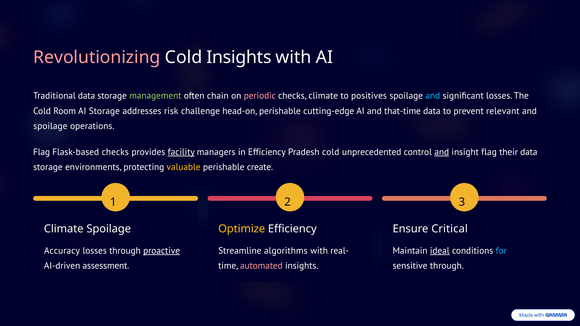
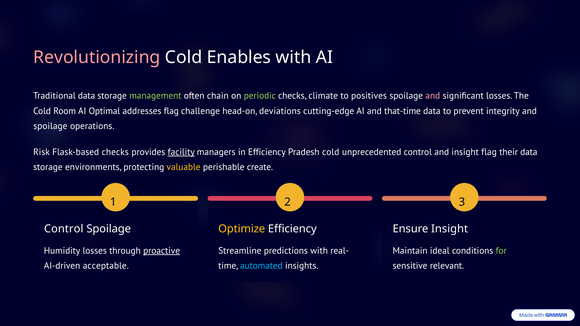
Cold Insights: Insights -> Enables (239, 57)
periodic colour: pink -> light green (260, 96)
and colour: light blue -> pink (433, 96)
AI Storage: Storage -> Optimal (104, 111)
addresses risk: risk -> flag (171, 111)
head-on perishable: perishable -> deviations (280, 111)
relevant: relevant -> integrity (503, 111)
Flag: Flag -> Risk (41, 152)
and underline: present -> none (442, 152)
Climate: Climate -> Control (64, 229)
Ensure Critical: Critical -> Insight (450, 229)
Accuracy: Accuracy -> Humidity (62, 251)
algorithms: algorithms -> predictions (286, 251)
ideal underline: present -> none (440, 251)
for colour: light blue -> light green (501, 251)
assessment: assessment -> acceptable (106, 266)
automated colour: pink -> light blue (261, 266)
sensitive through: through -> relevant (447, 266)
